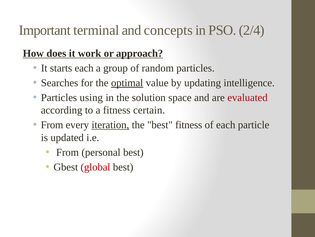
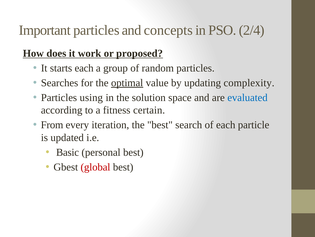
Important terminal: terminal -> particles (96, 30)
approach: approach -> proposed (140, 53)
intelligence: intelligence -> complexity (249, 83)
evaluated colour: red -> blue (247, 97)
iteration underline: present -> none (110, 125)
best fitness: fitness -> search (189, 125)
From: From -> Basic (68, 152)
